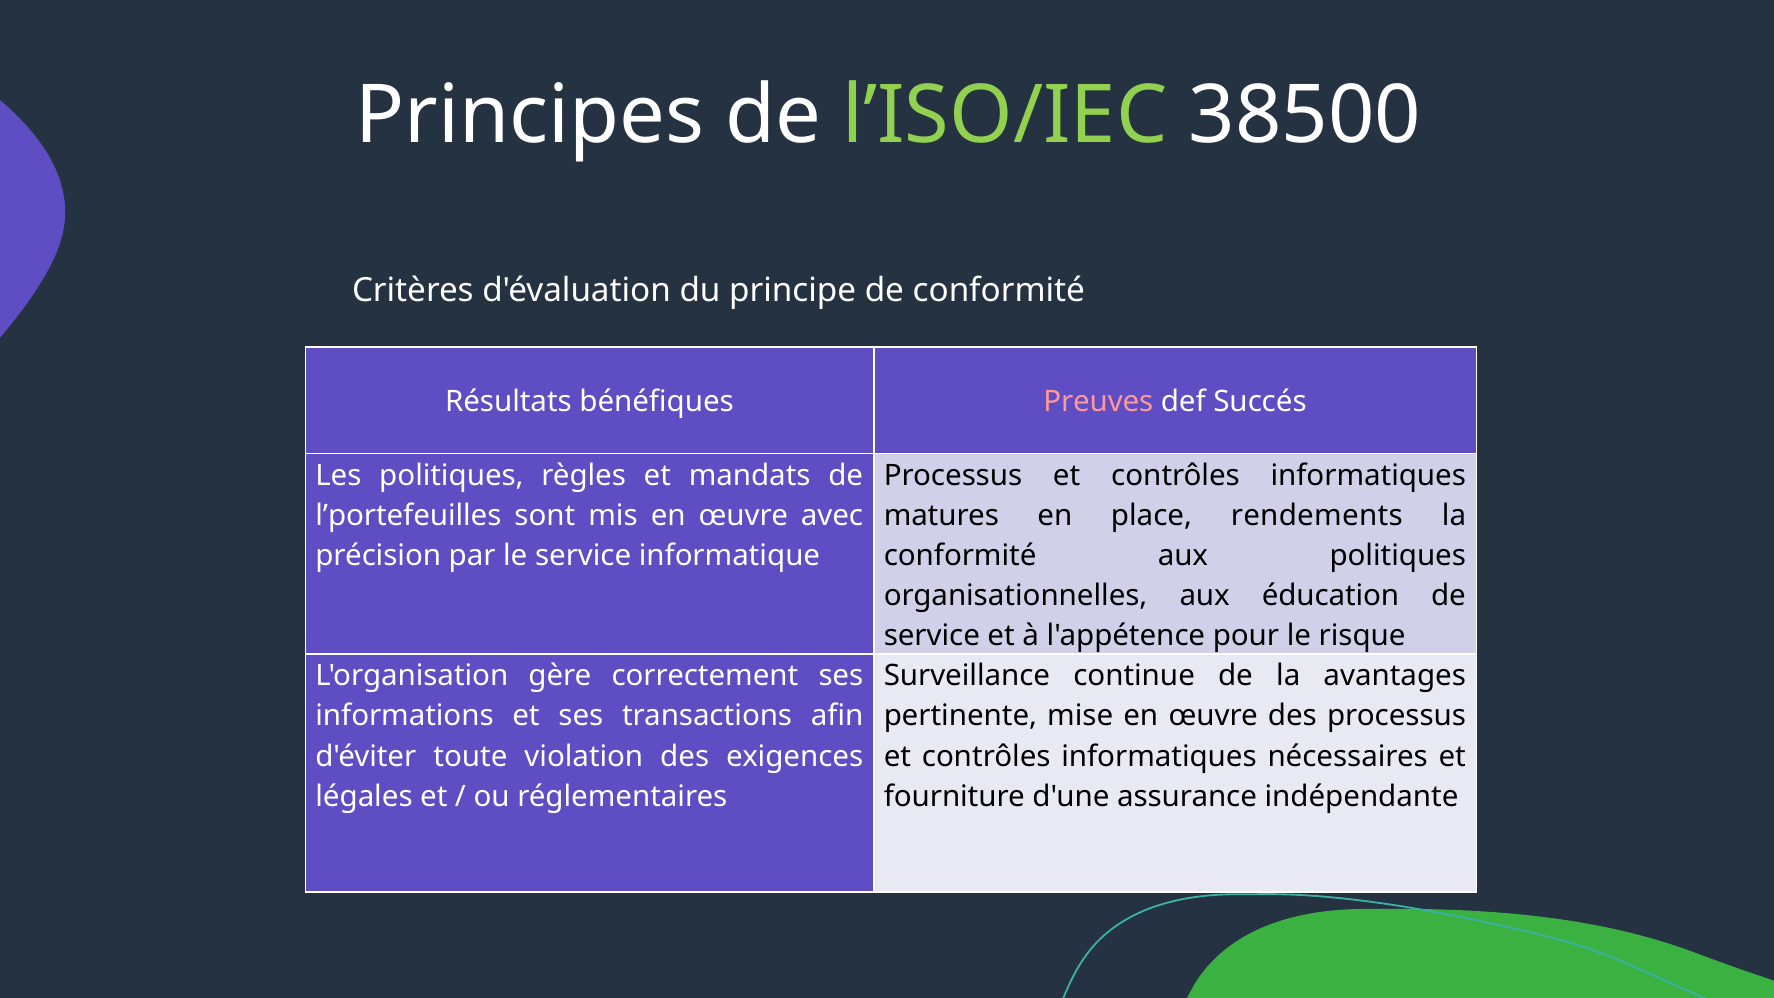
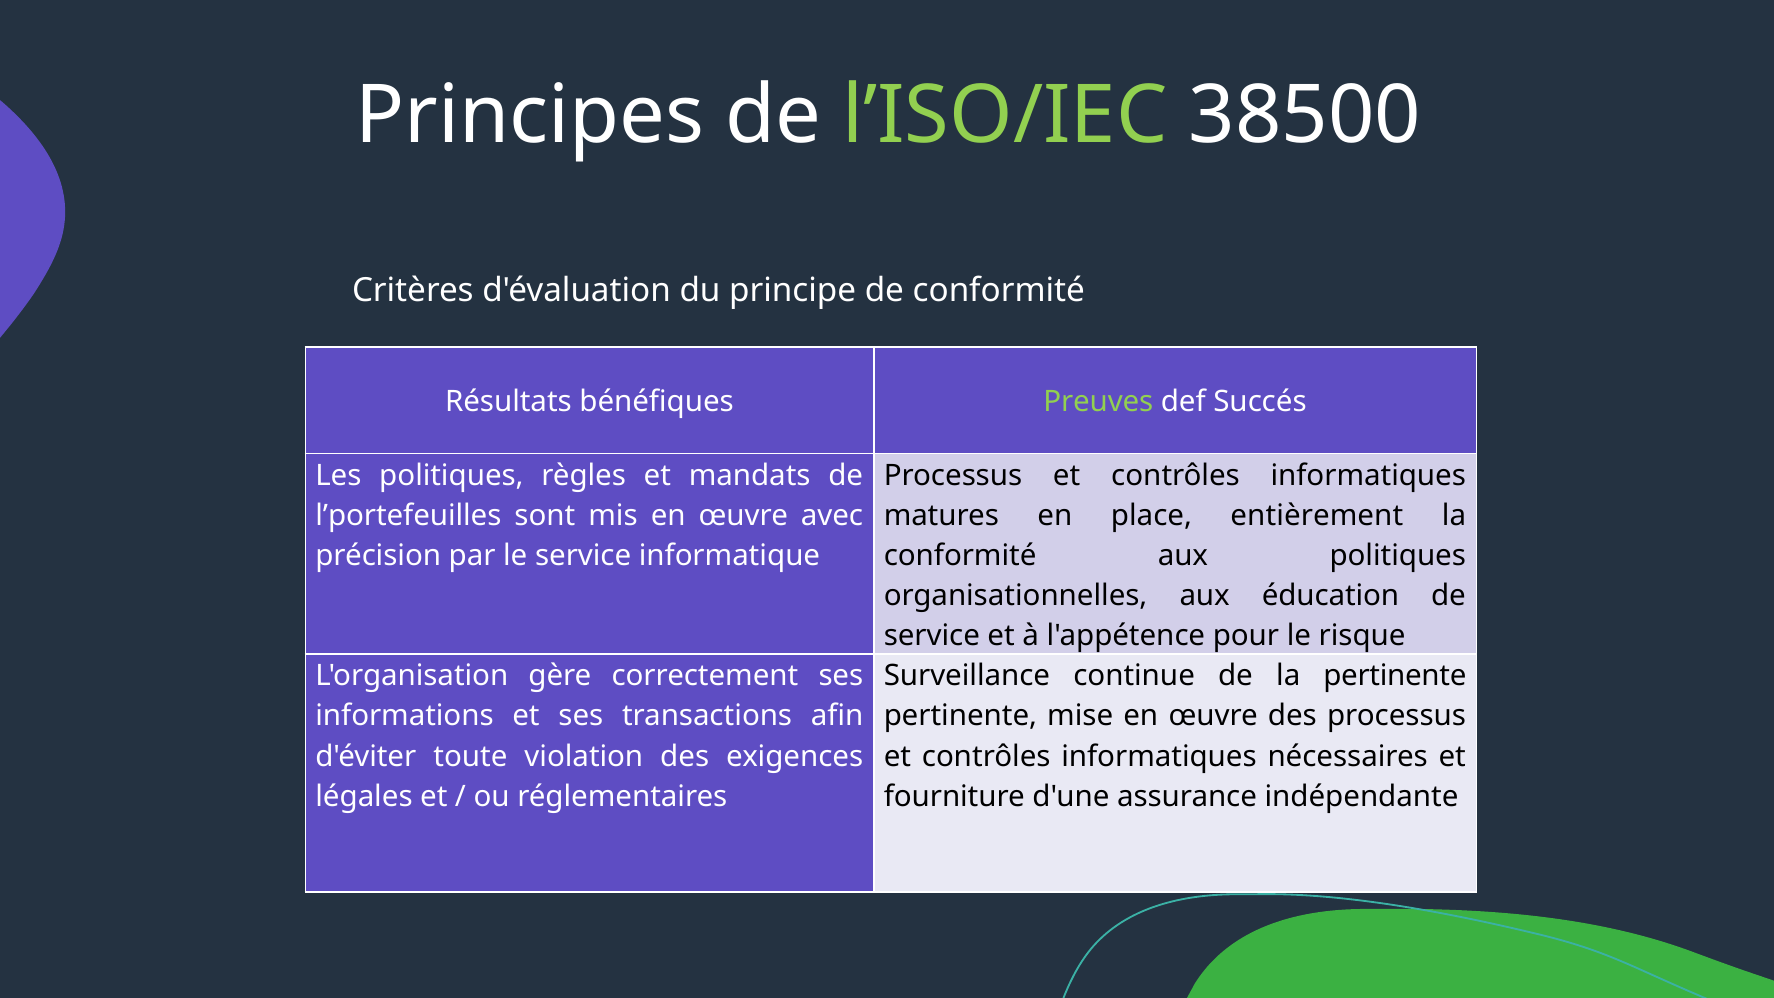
Preuves colour: pink -> light green (1098, 402)
rendements: rendements -> entièrement (1317, 515)
la avantages: avantages -> pertinente (1395, 676)
